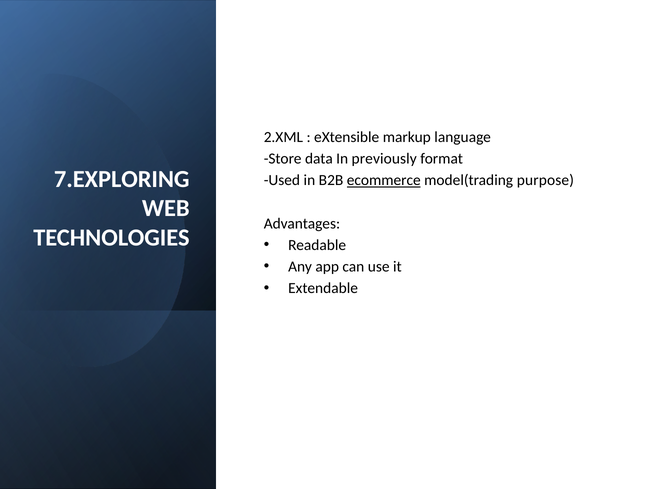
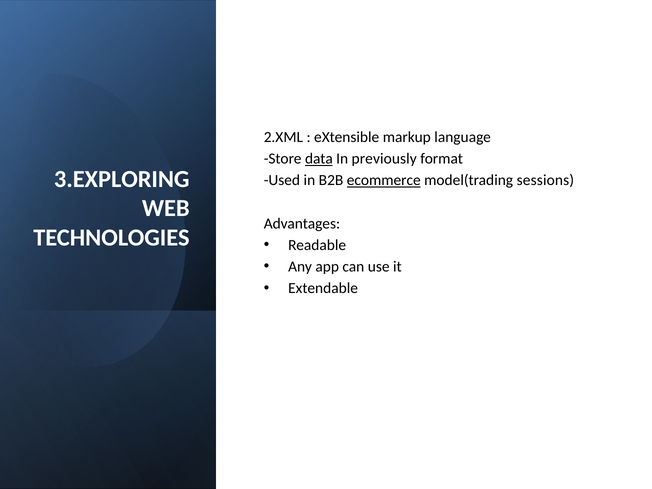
data underline: none -> present (319, 159)
7.EXPLORING: 7.EXPLORING -> 3.EXPLORING (122, 179)
purpose: purpose -> sessions (545, 180)
